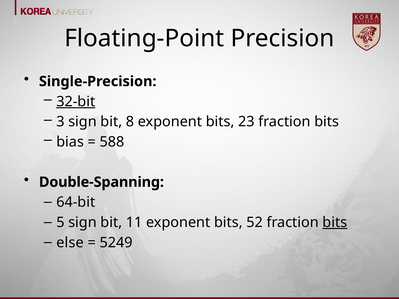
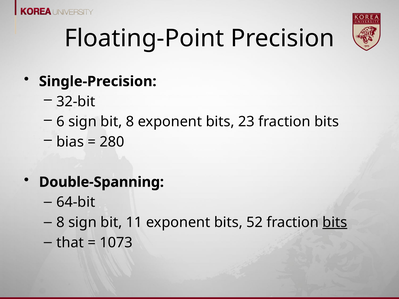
32-bit underline: present -> none (76, 102)
3: 3 -> 6 (60, 122)
588: 588 -> 280 (112, 142)
5: 5 -> 8 (60, 223)
else: else -> that (70, 243)
5249: 5249 -> 1073 (116, 243)
